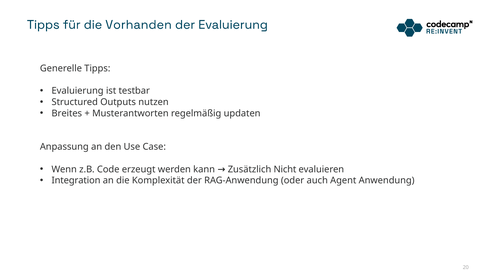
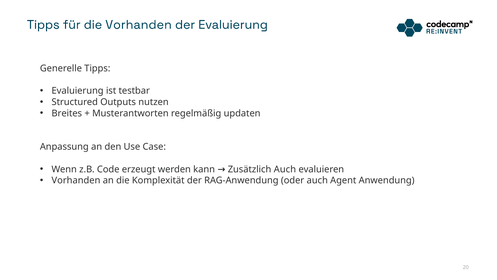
Zusätzlich Nicht: Nicht -> Auch (285, 169)
Integration: Integration -> Vorhanden (76, 180)
